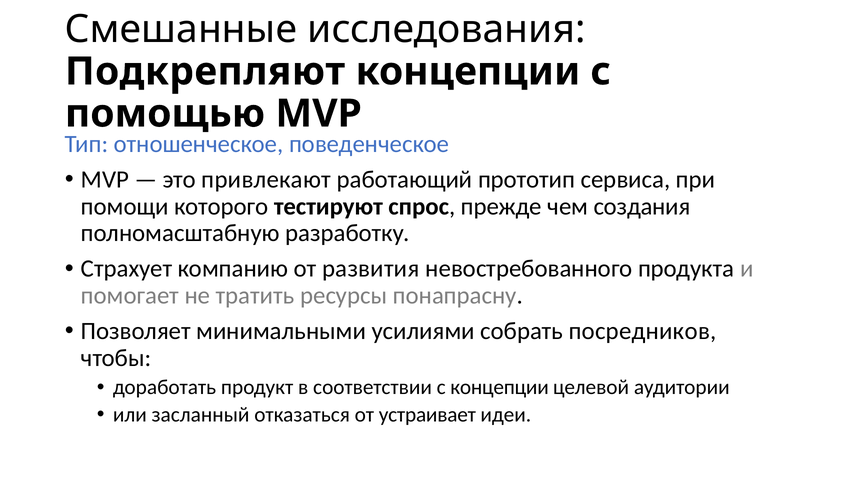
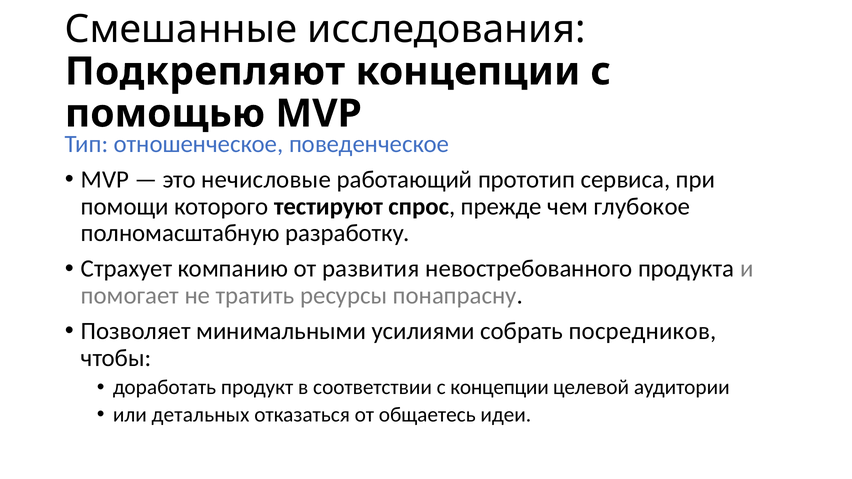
привлекают: привлекают -> нечисловые (266, 180)
создания: создания -> глубокое (642, 206)
засланный: засланный -> детальных (200, 415)
устраивает: устраивает -> общаетесь (427, 415)
